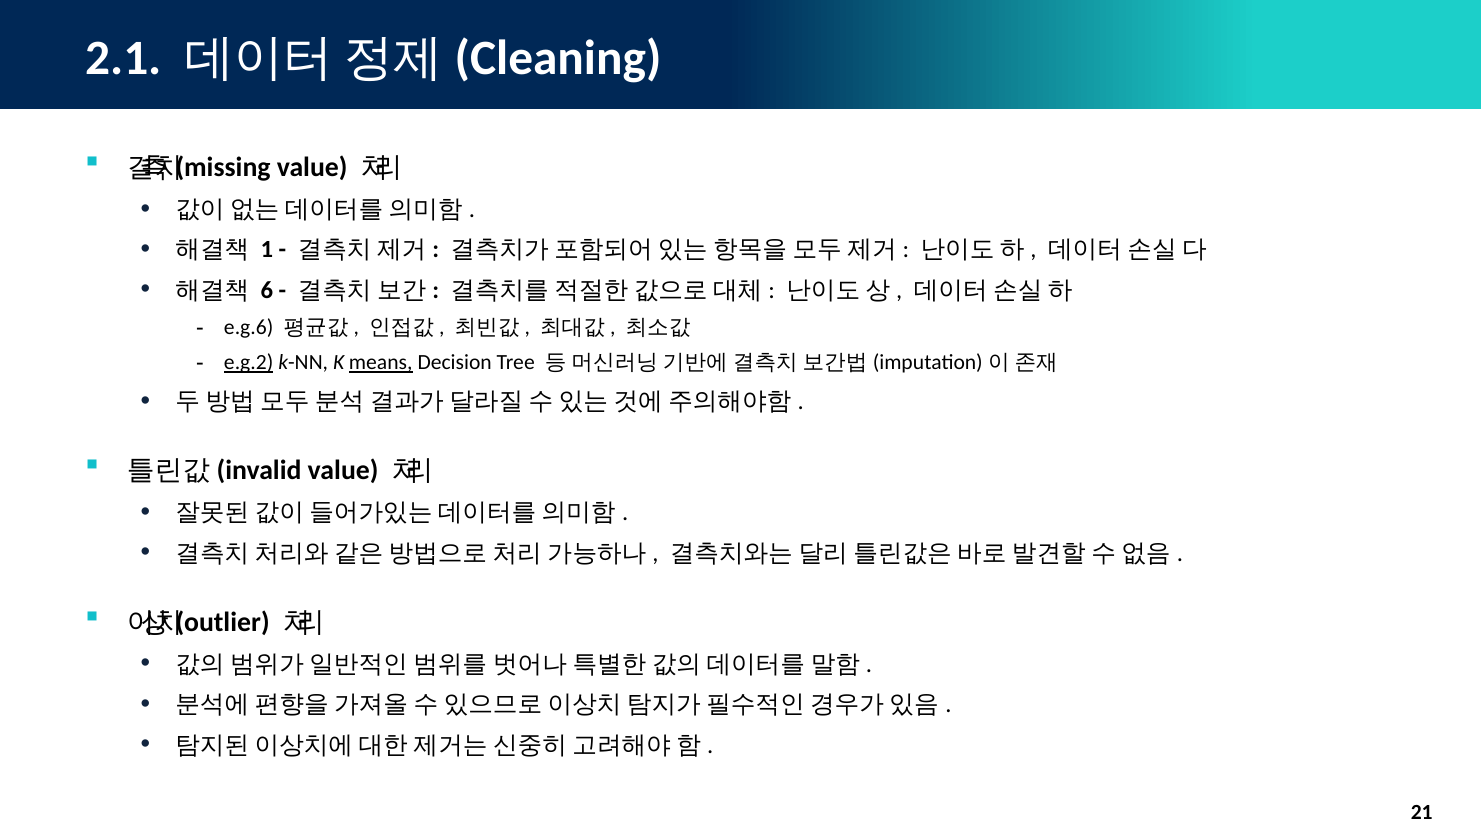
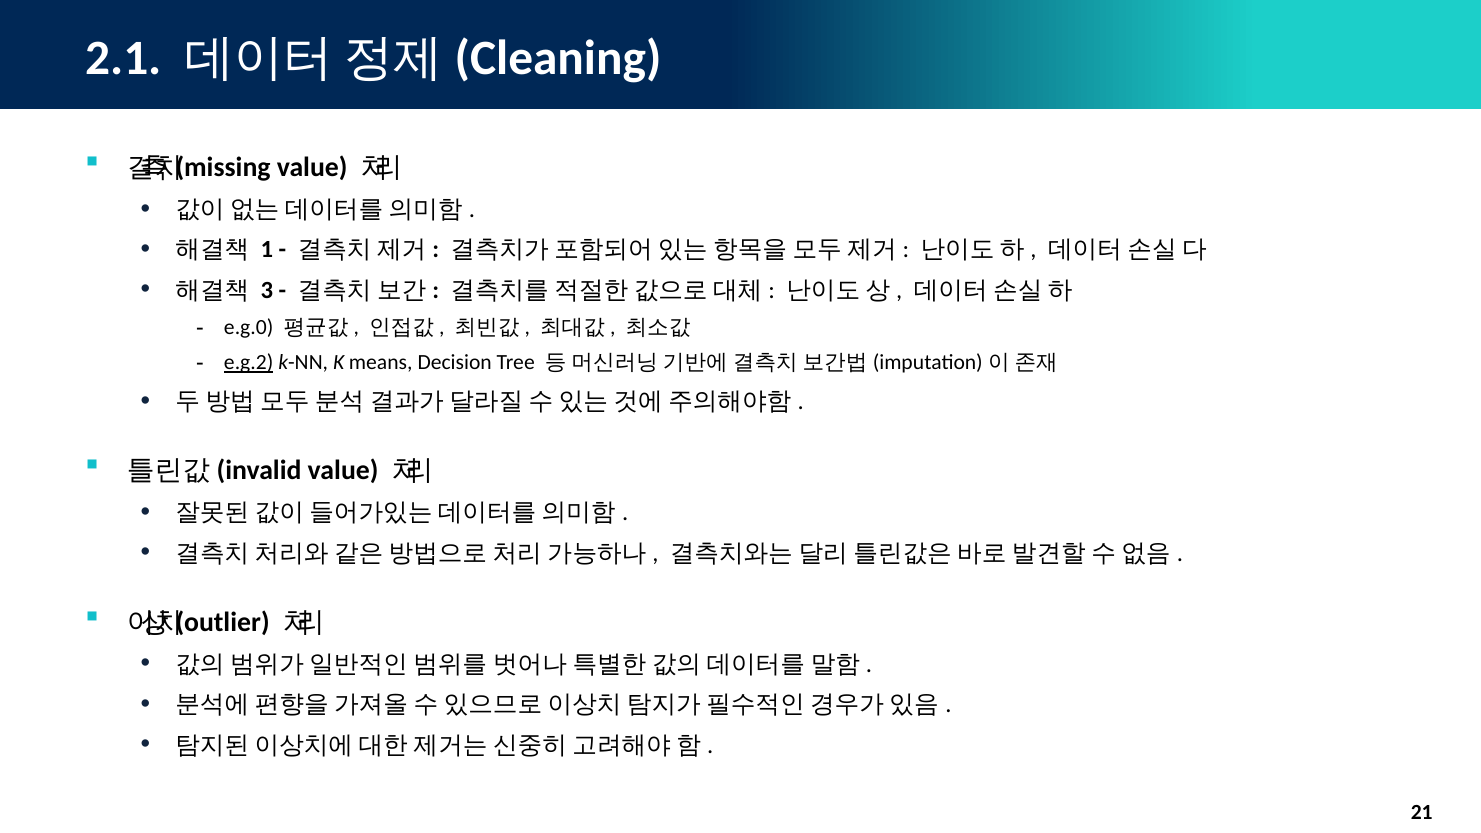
6: 6 -> 3 (267, 290)
e.g.6: e.g.6 -> e.g.0 (249, 327)
means underline: present -> none (381, 363)
